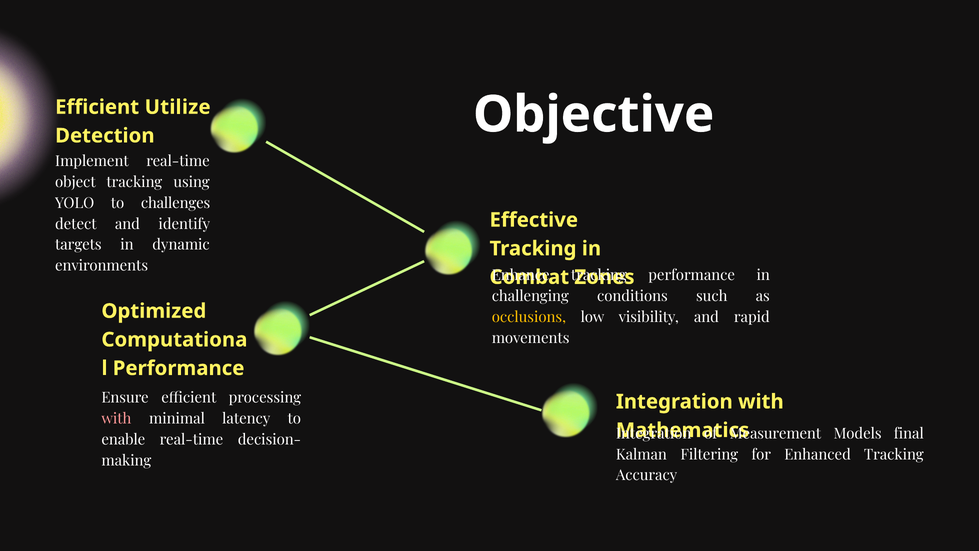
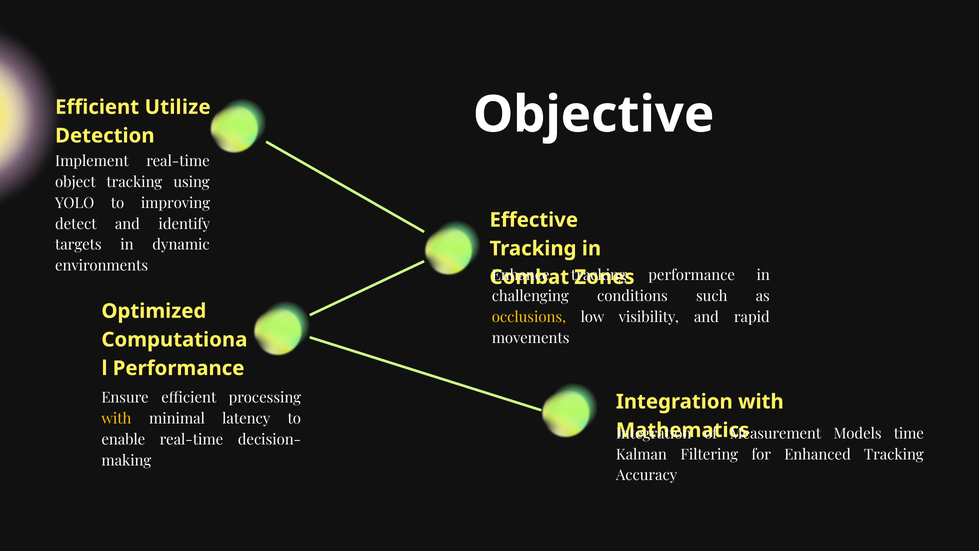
challenges: challenges -> improving (176, 203)
with colour: pink -> yellow (116, 419)
final: final -> time (909, 433)
